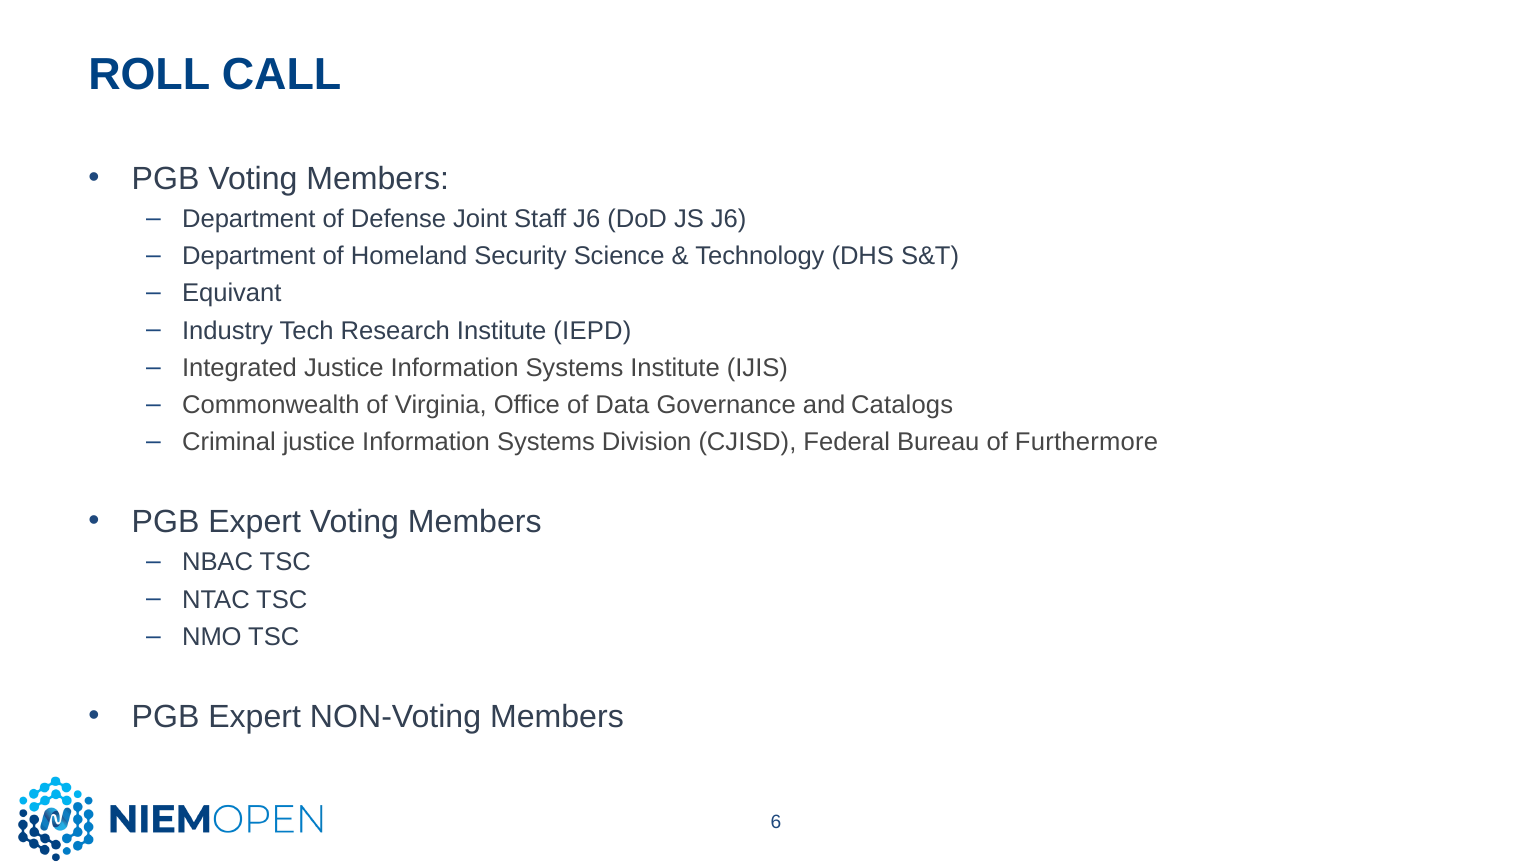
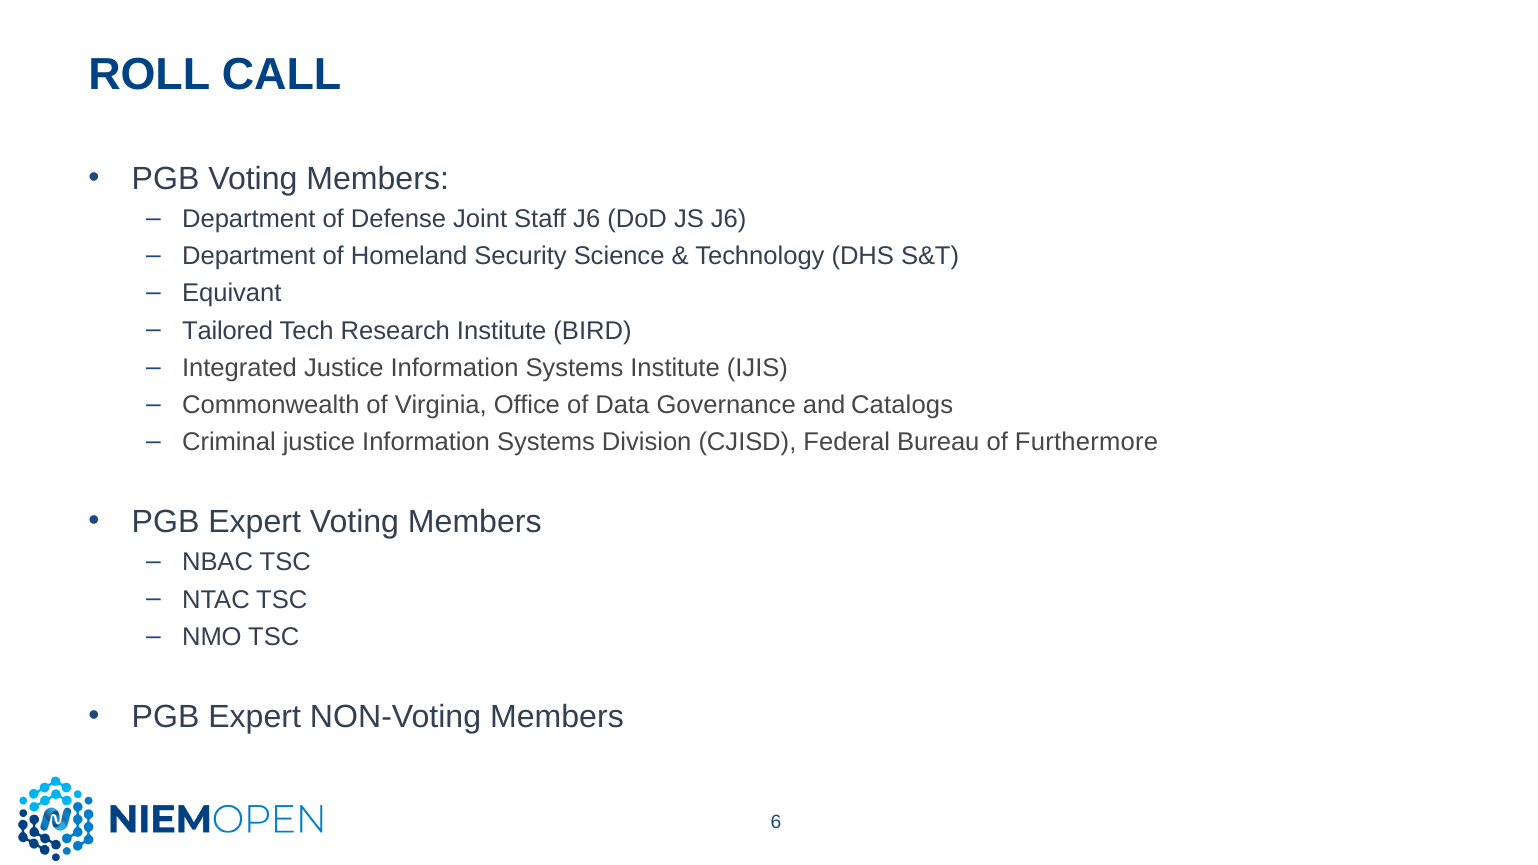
Industry: Industry -> Tailored (228, 331)
IEPD: IEPD -> BIRD (593, 331)
